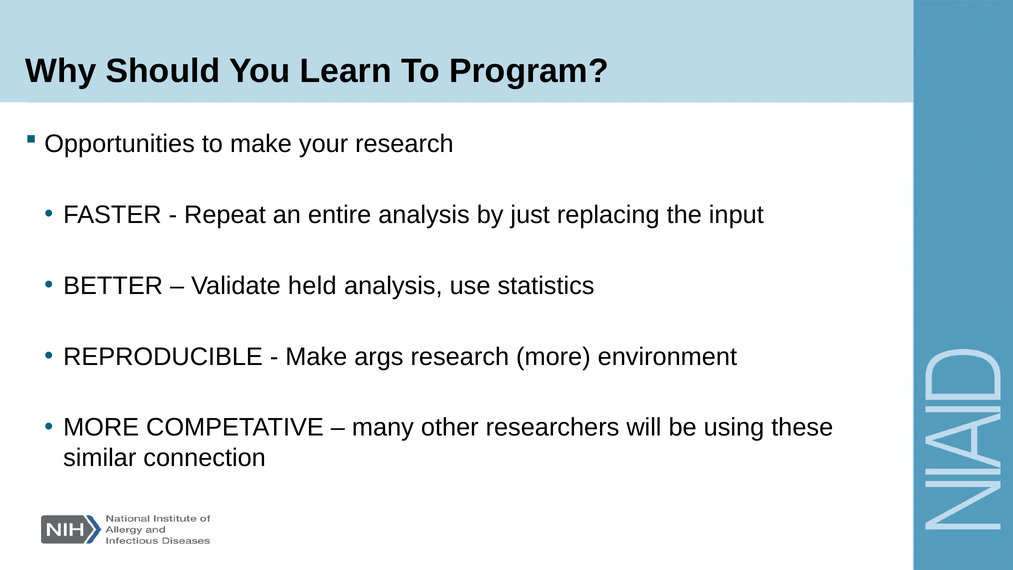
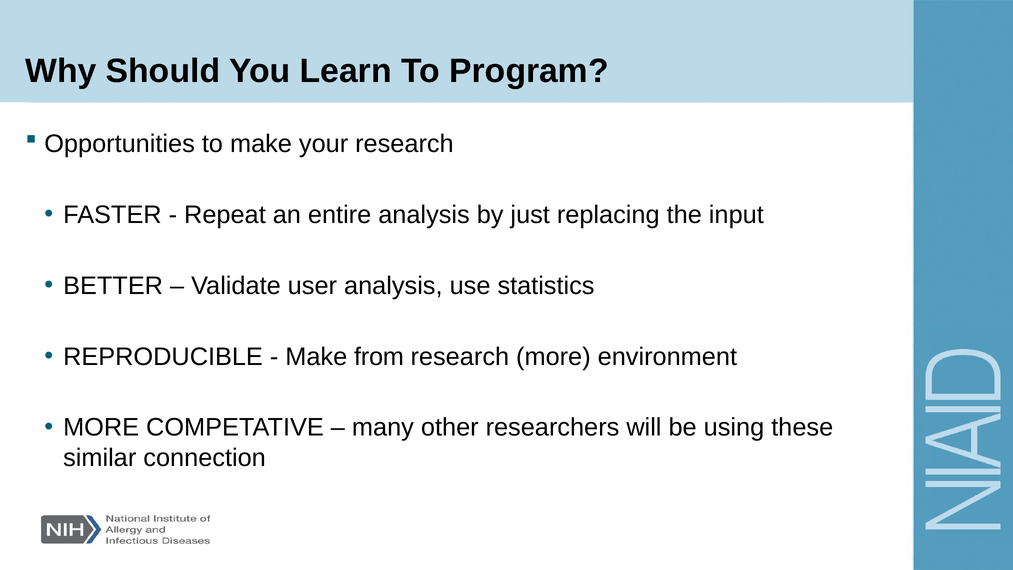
held: held -> user (312, 286)
args: args -> from (379, 357)
